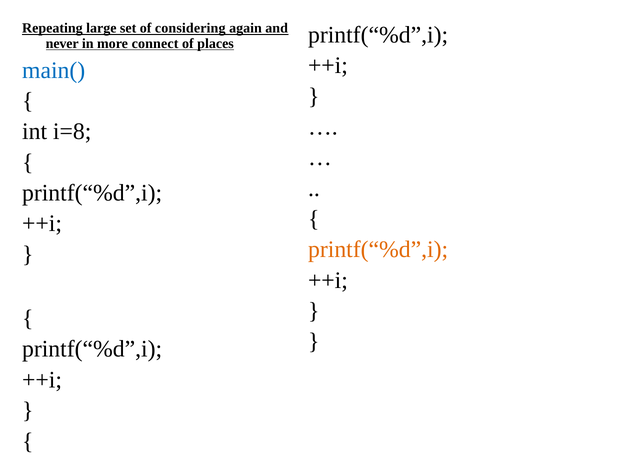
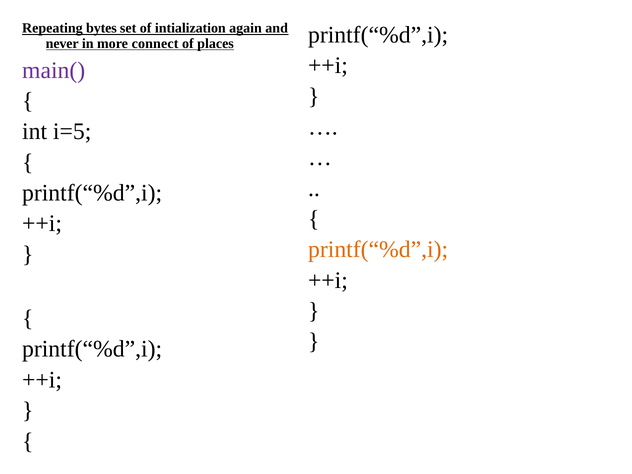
large: large -> bytes (101, 28)
considering: considering -> intialization (190, 28)
main( colour: blue -> purple (54, 70)
i=8: i=8 -> i=5 (72, 132)
